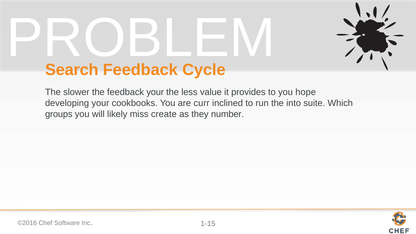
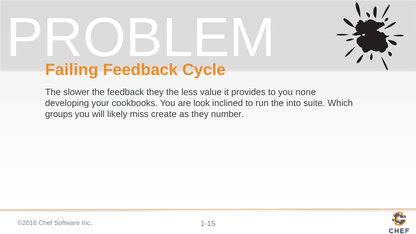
Search: Search -> Failing (72, 70)
feedback your: your -> they (155, 92)
hope: hope -> none (306, 92)
curr: curr -> look (202, 103)
